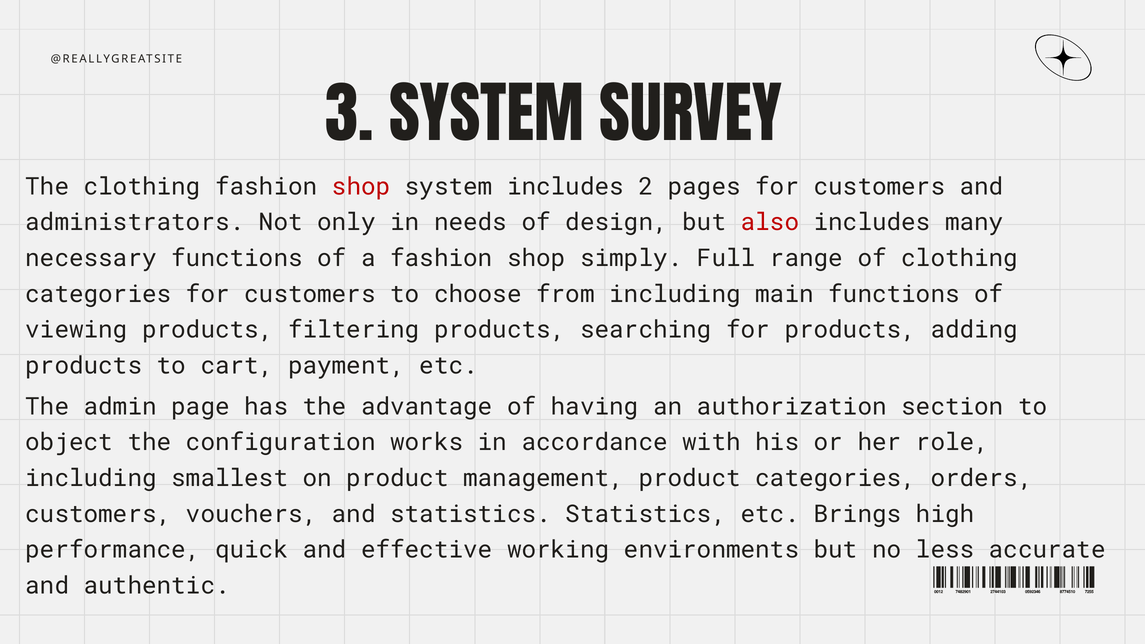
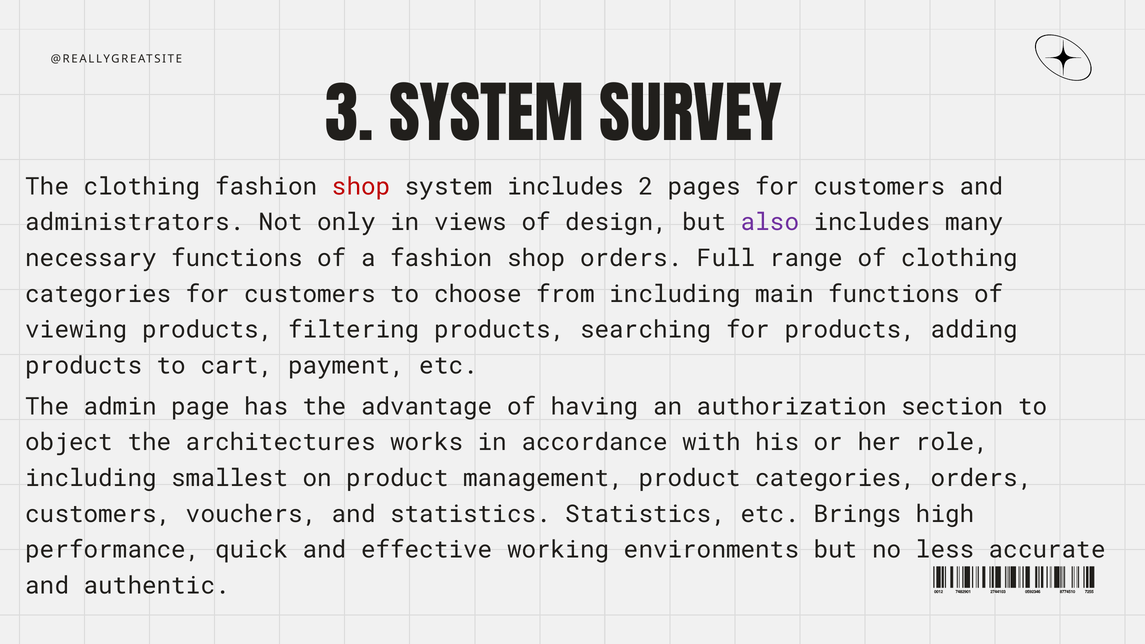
needs: needs -> views (471, 222)
also colour: red -> purple (770, 222)
shop simply: simply -> orders (631, 258)
configuration: configuration -> architectures (281, 443)
